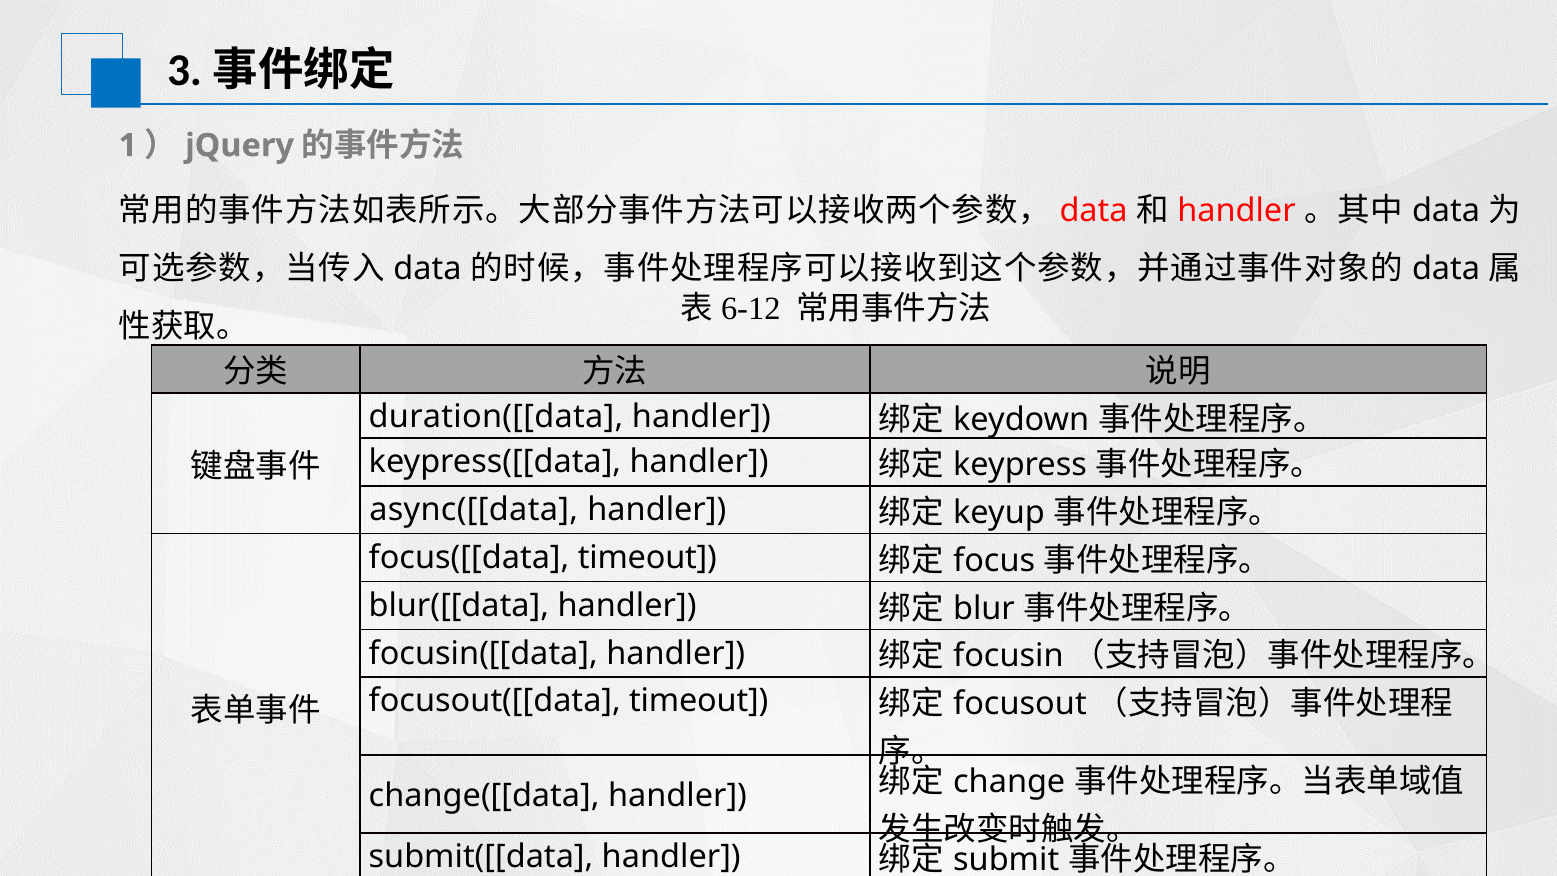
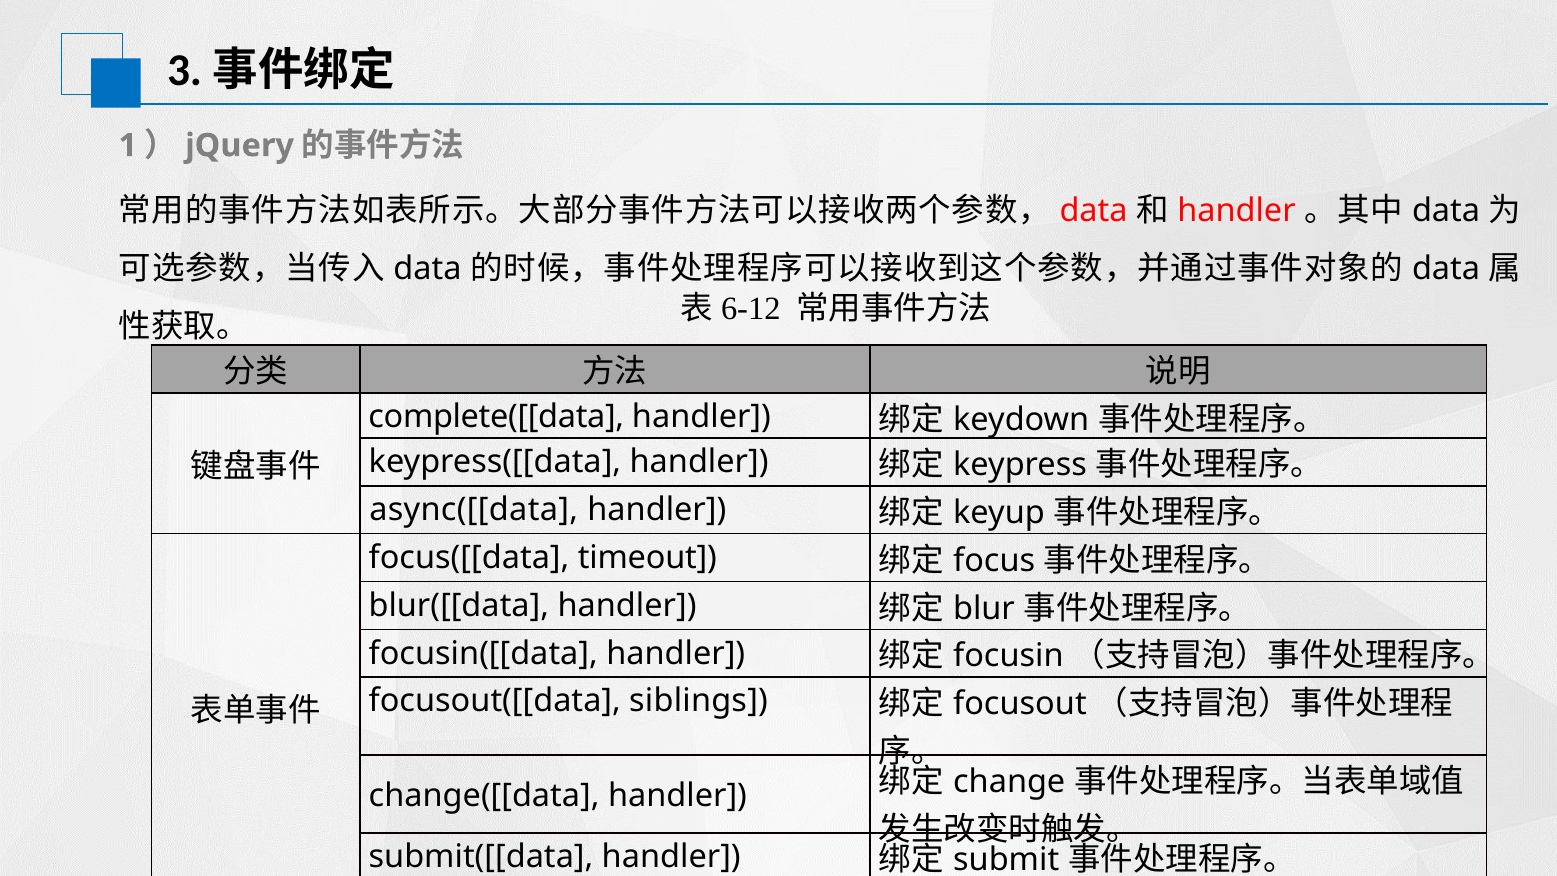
duration([[data: duration([[data -> complete([[data (496, 417)
focusout([[data timeout: timeout -> siblings (699, 701)
